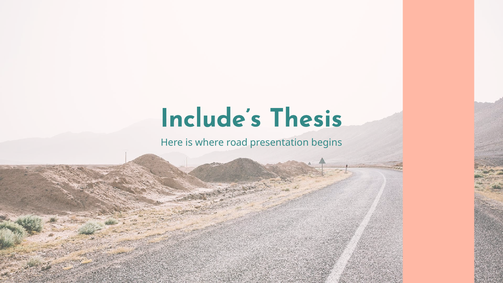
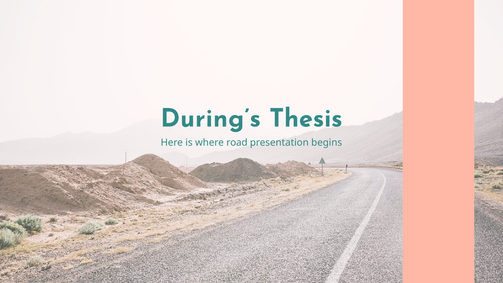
Include’s: Include’s -> During’s (211, 118)
